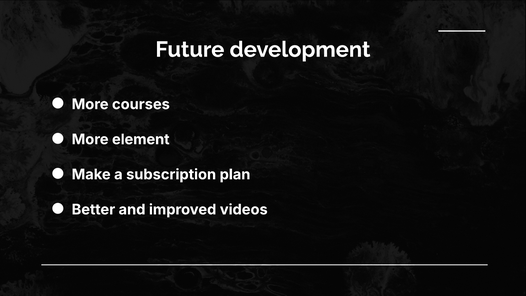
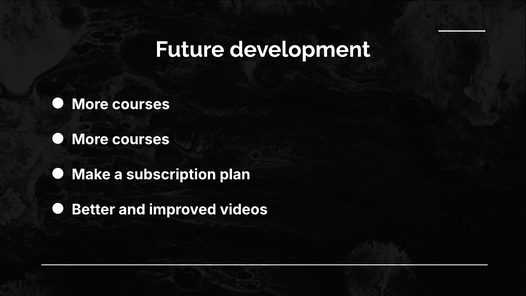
element: element -> courses (141, 139)
